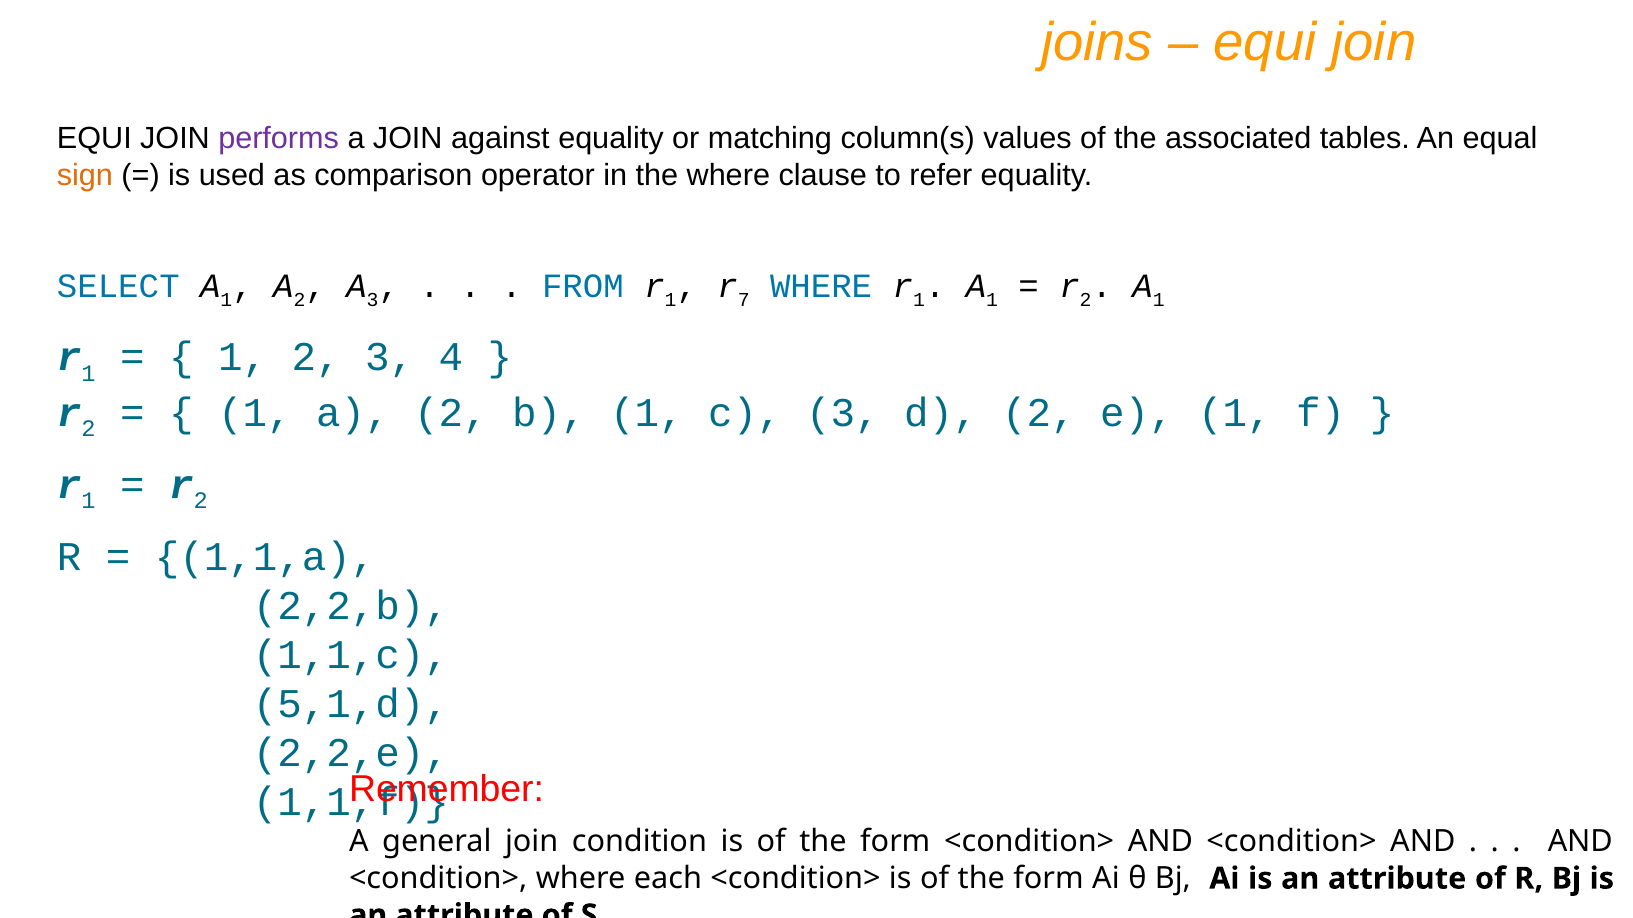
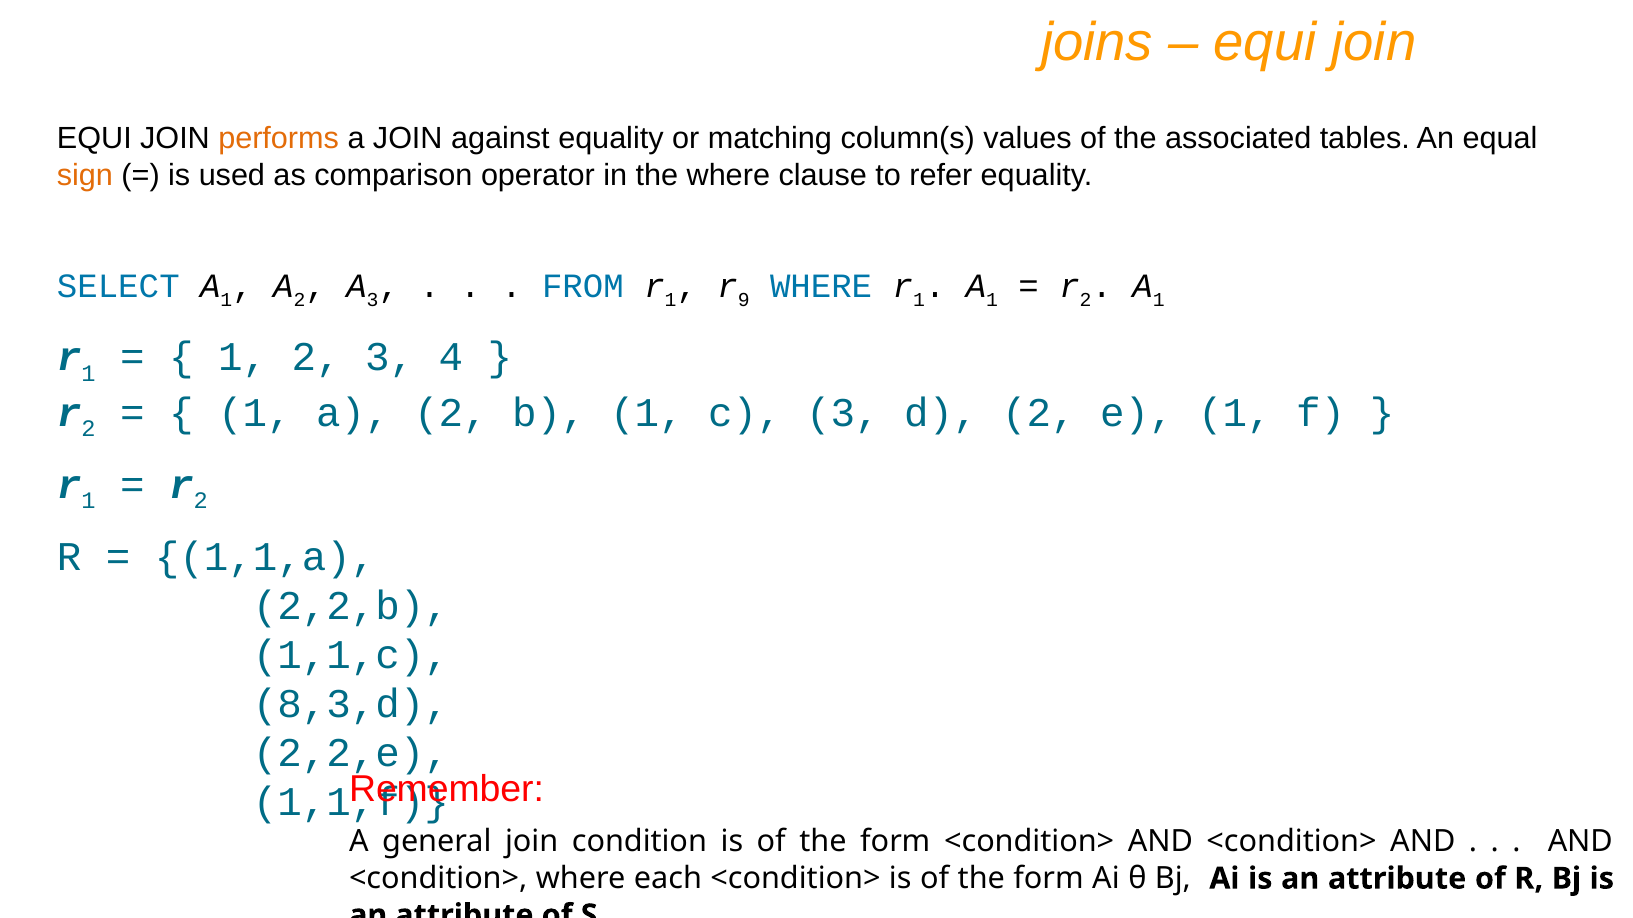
performs colour: purple -> orange (279, 139)
7: 7 -> 9 (744, 300)
5,1,d: 5,1,d -> 8,3,d (351, 704)
